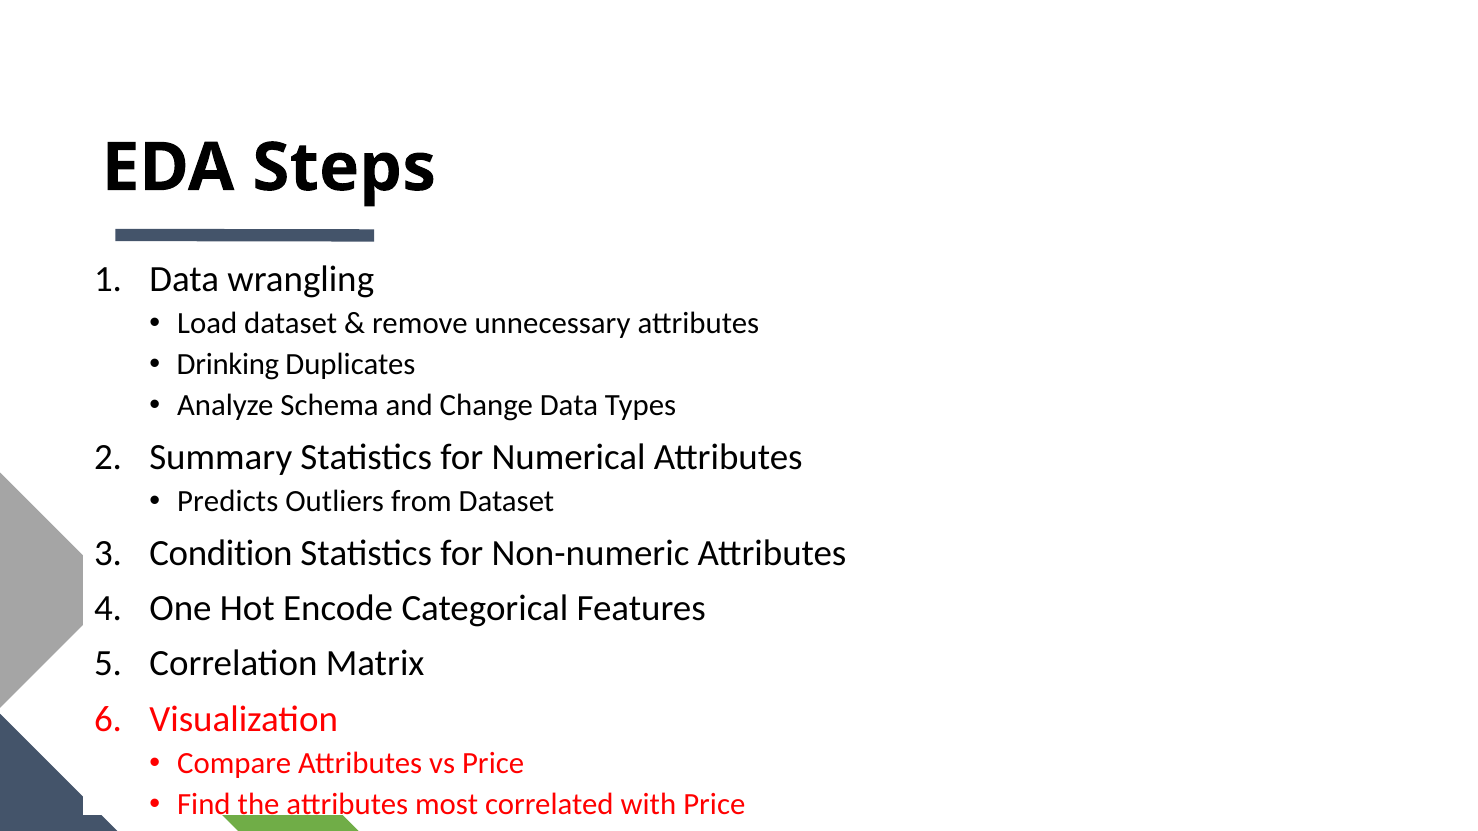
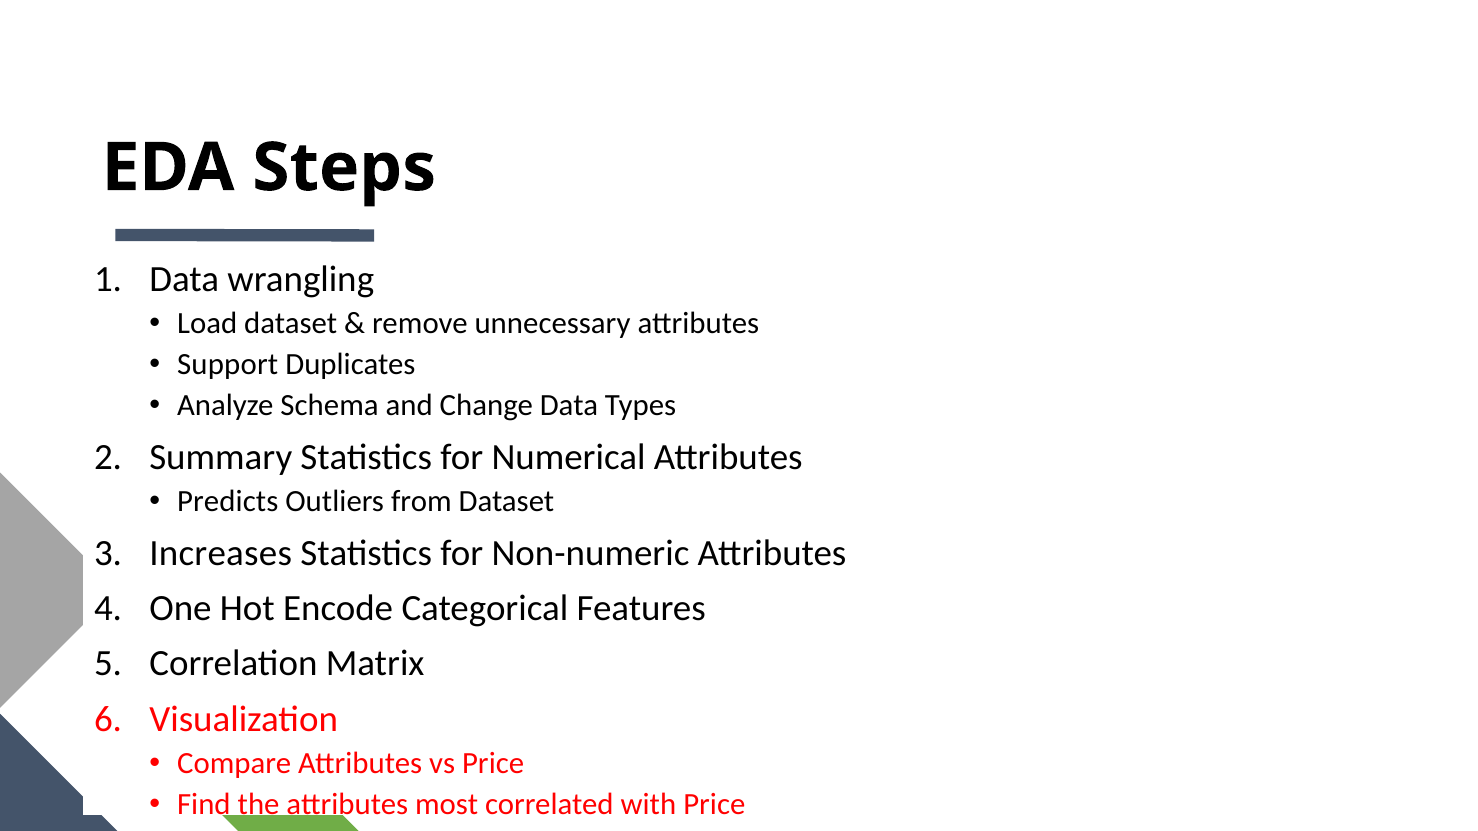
Drinking: Drinking -> Support (228, 364)
Condition: Condition -> Increases (221, 553)
